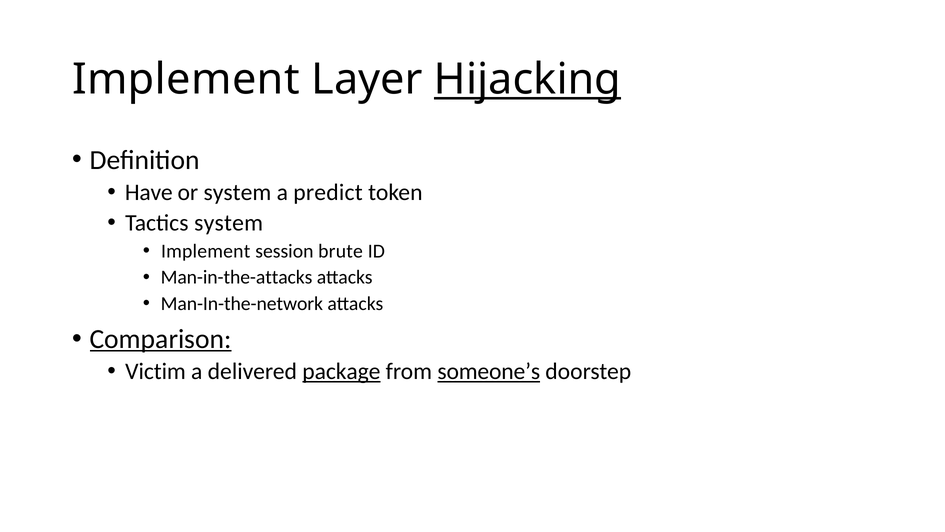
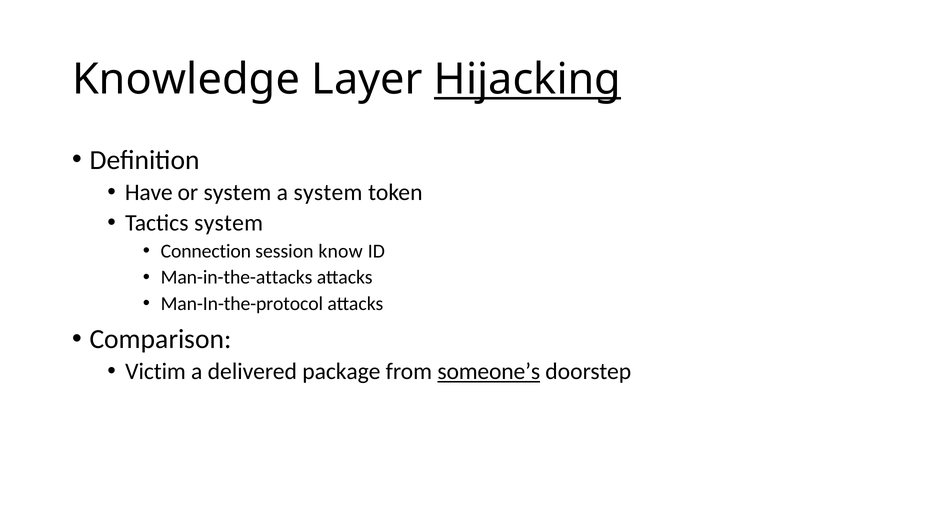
Implement: Implement -> Knowledge (186, 79)
a predict: predict -> system (328, 192)
Implement: Implement -> Connection (206, 251)
brute: brute -> know (341, 251)
Man-In-the-network: Man-In-the-network -> Man-In-the-protocol (242, 303)
Comparison underline: present -> none (161, 339)
package underline: present -> none (341, 371)
